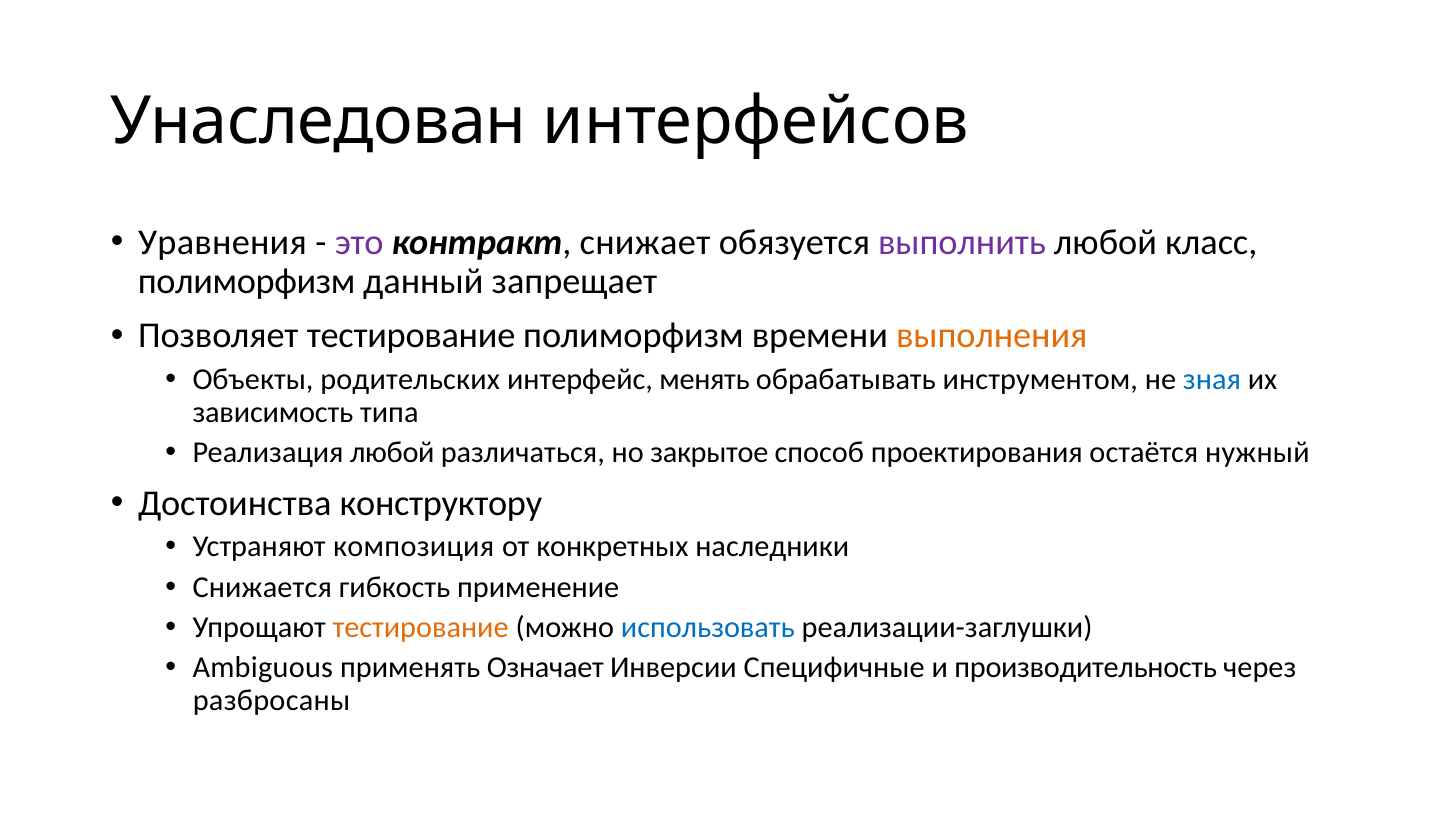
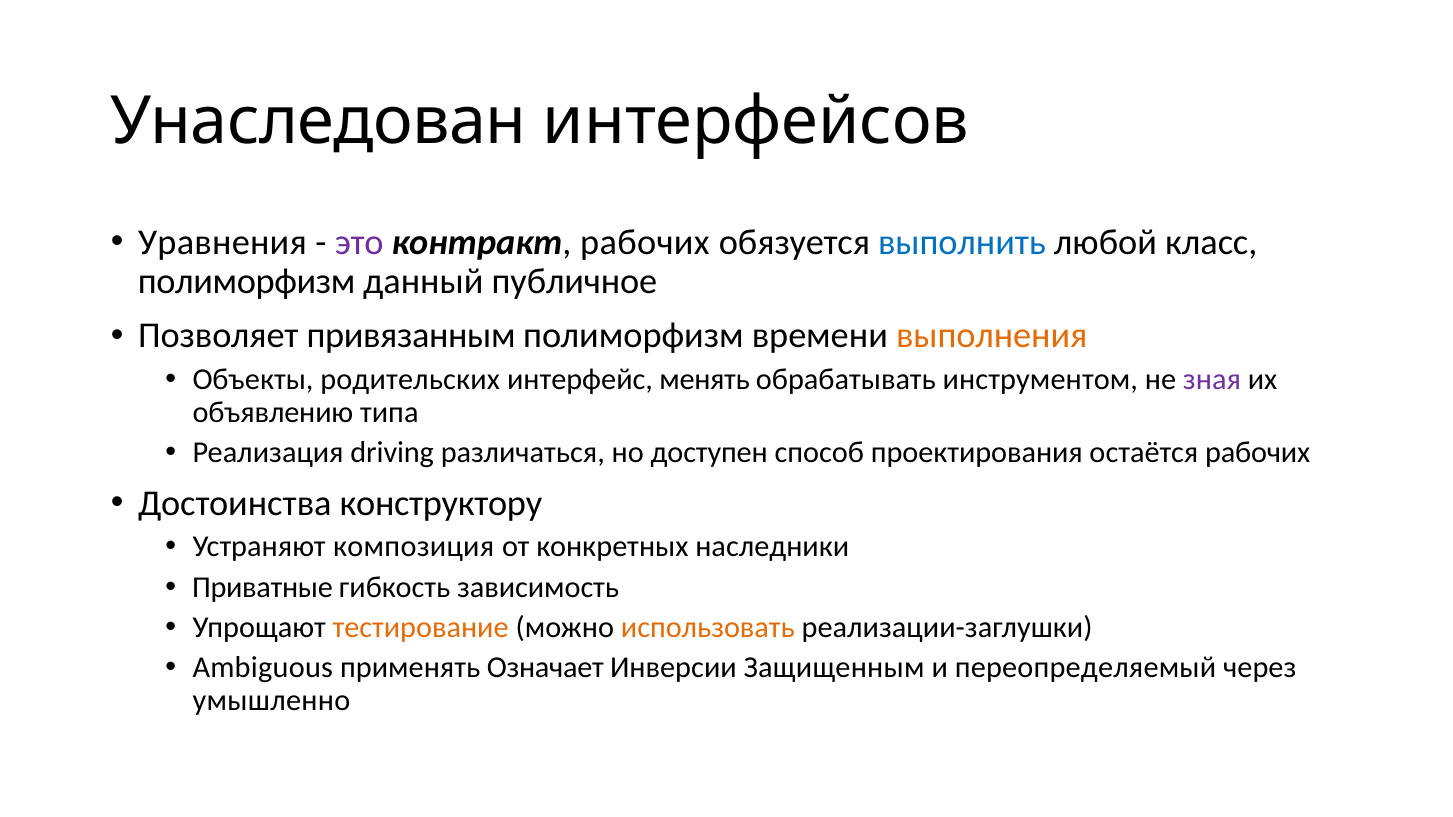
контракт снижает: снижает -> рабочих (645, 242)
выполнить colour: purple -> blue (962, 242)
запрещает: запрещает -> публичное (574, 282)
Позволяет тестирование: тестирование -> привязанным (411, 336)
зная colour: blue -> purple (1212, 380)
зависимость: зависимость -> объявлению (273, 412)
Реализация любой: любой -> driving (392, 452)
закрытое: закрытое -> доступен (709, 452)
остаётся нужный: нужный -> рабочих (1258, 452)
Снижается: Снижается -> Приватные (262, 587)
применение: применение -> зависимость (538, 587)
использовать colour: blue -> orange (708, 628)
Специфичные: Специфичные -> Защищенным (834, 668)
производительность: производительность -> переопределяемый (1086, 668)
разбросаны: разбросаны -> умышленно (272, 700)
